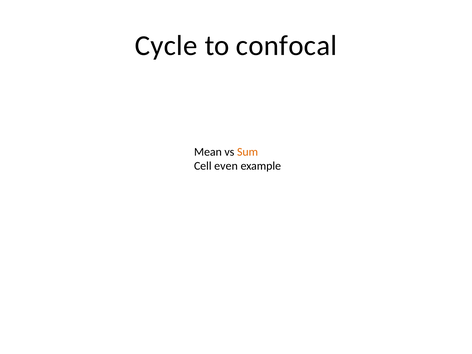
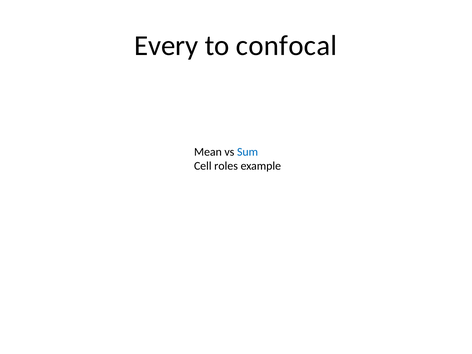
Cycle: Cycle -> Every (166, 46)
Sum colour: orange -> blue (248, 152)
even: even -> roles (226, 166)
